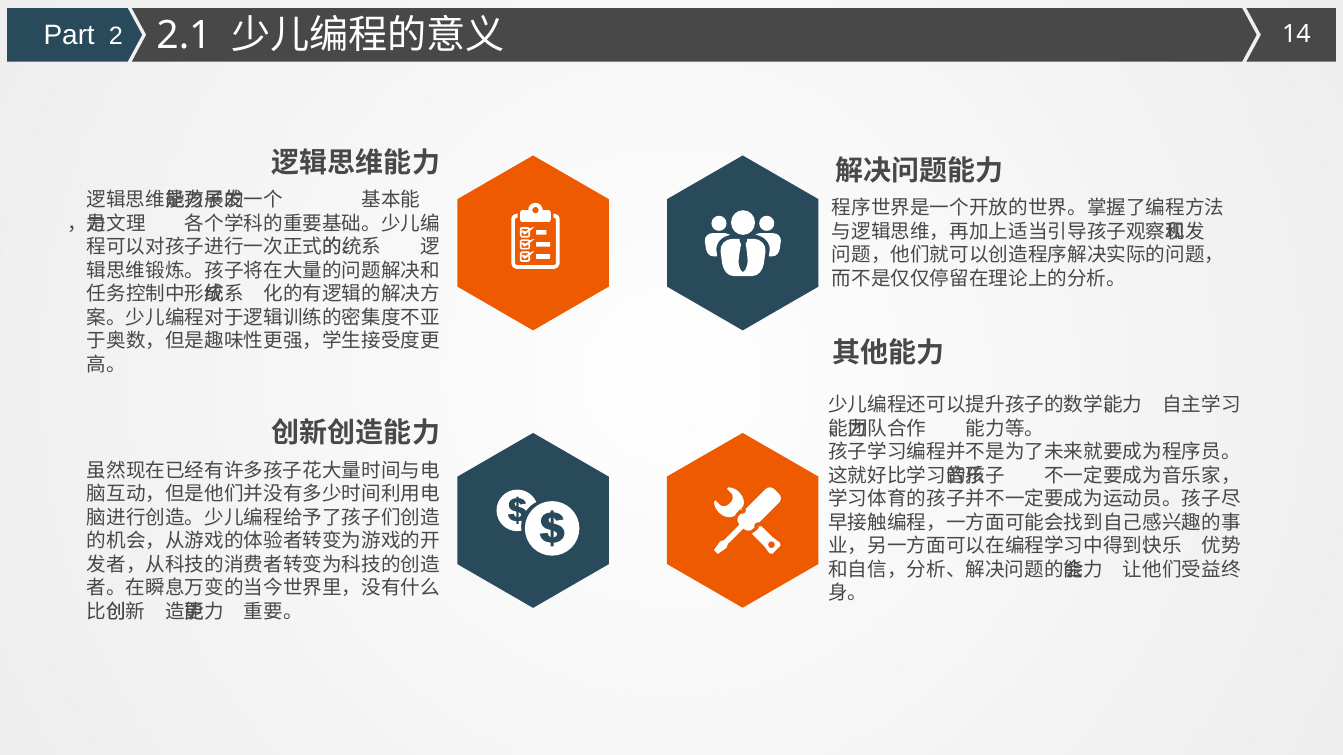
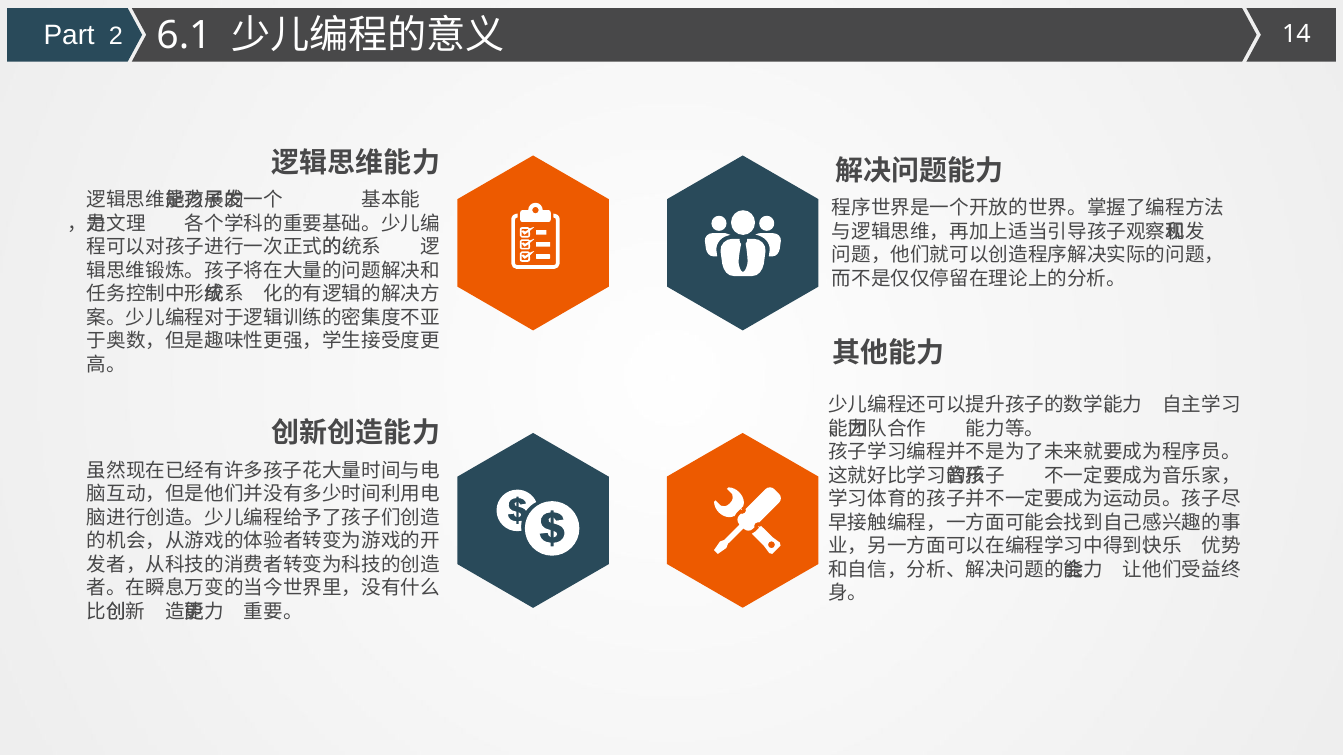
2.1: 2.1 -> 6.1 (184, 36)
